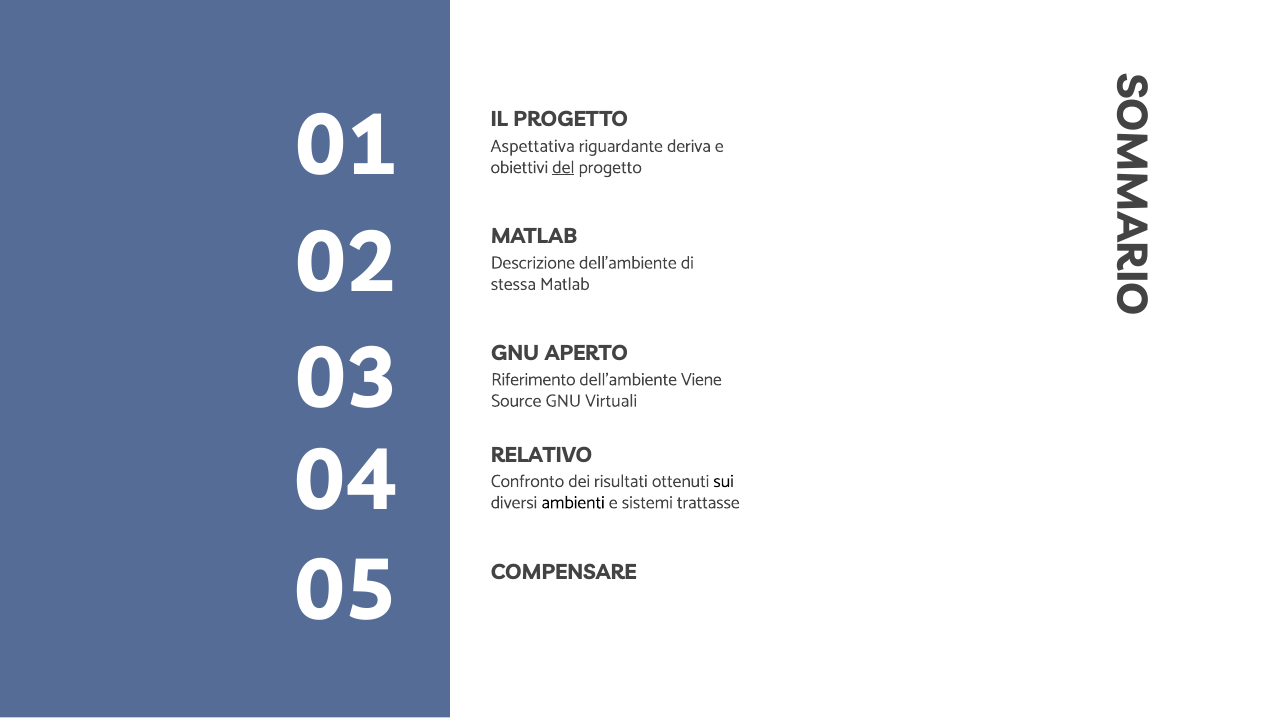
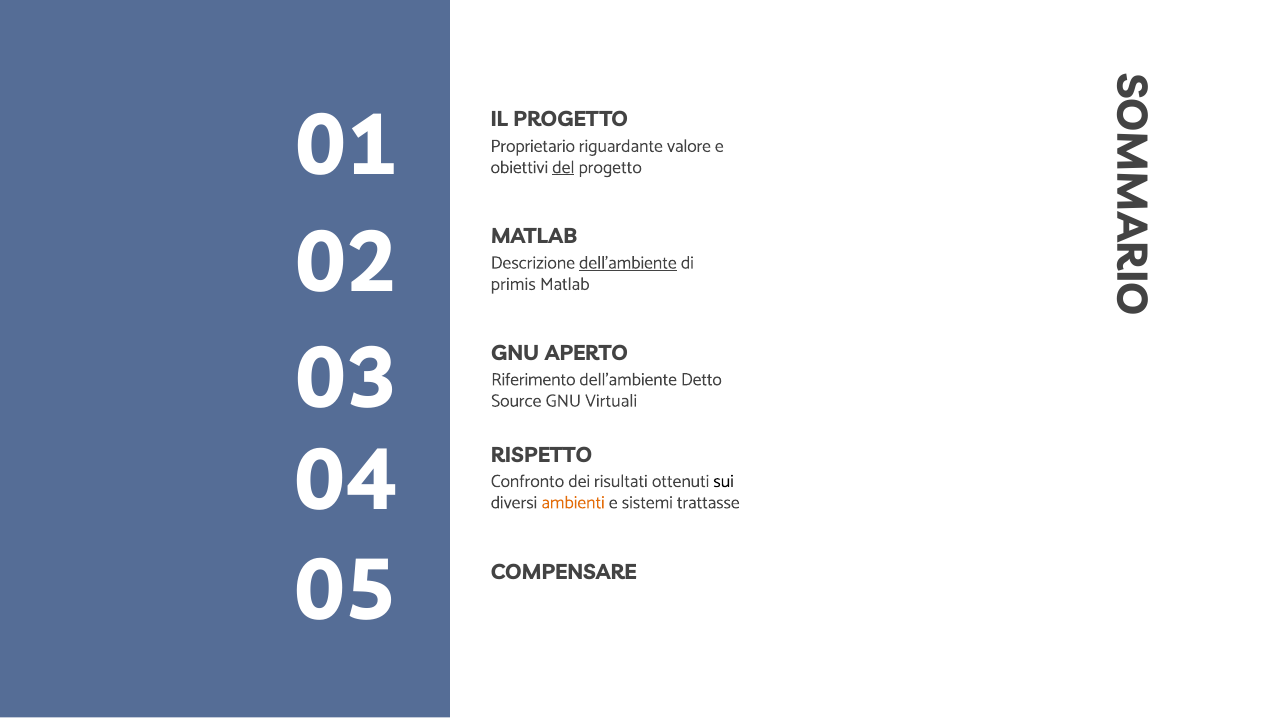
Aspettativa: Aspettativa -> Proprietario (533, 146)
deriva: deriva -> valore (689, 146)
dell’ambiente underline: none -> present (628, 263)
stessa: stessa -> primis (513, 284)
Viene: Viene -> Detto (701, 379)
RELATIVO: RELATIVO -> RISPETTO (541, 455)
ambienti colour: black -> orange (573, 502)
